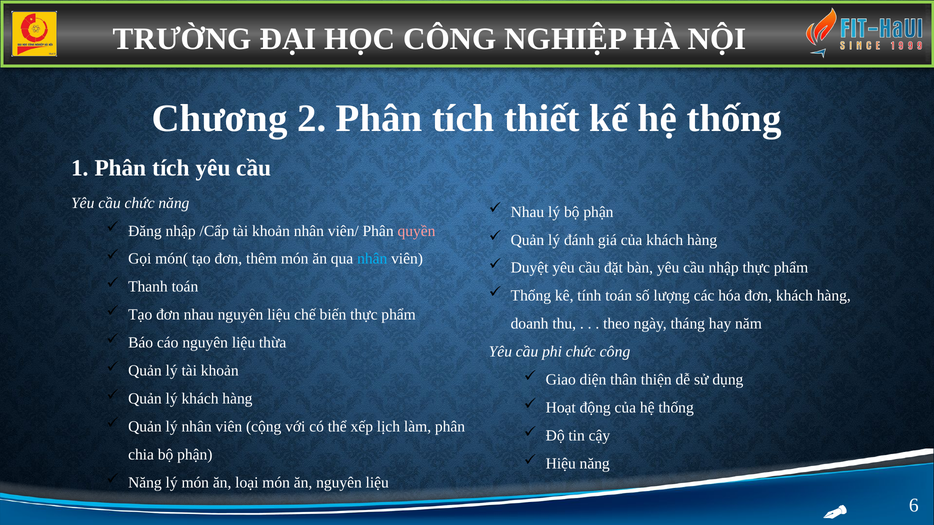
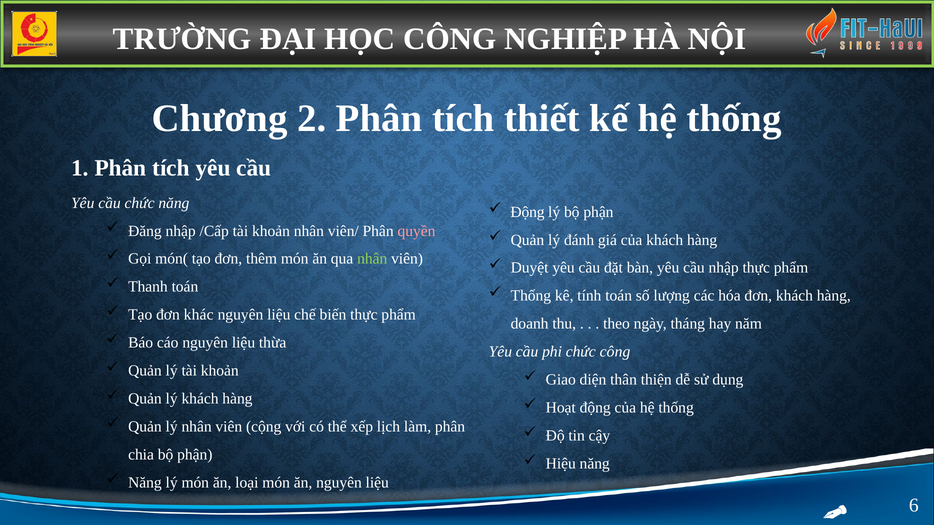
Nhau: Nhau -> Động (528, 212)
nhân colour: light blue -> light green (372, 259)
đơn nhau: nhau -> khác (199, 315)
